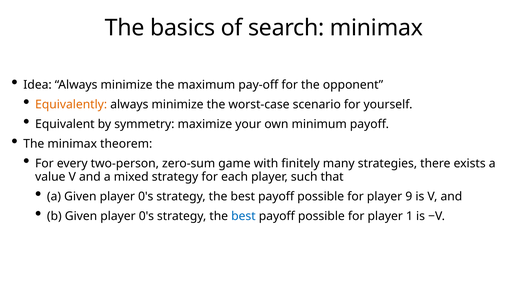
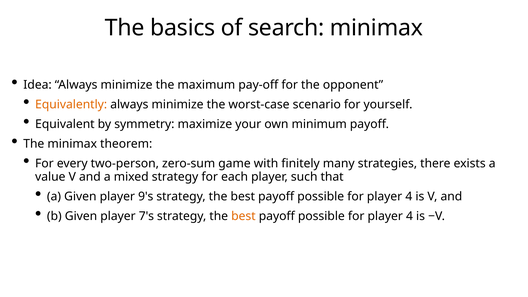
a Given player 0's: 0's -> 9's (146, 196)
9: 9 -> 4 (409, 196)
b Given player 0's: 0's -> 7's (146, 216)
best colour: blue -> orange (243, 216)
1: 1 -> 4 (409, 216)
